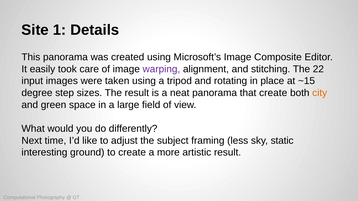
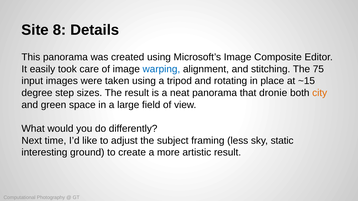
1: 1 -> 8 (60, 30)
warping colour: purple -> blue (161, 69)
22: 22 -> 75 (318, 69)
that create: create -> dronie (273, 93)
